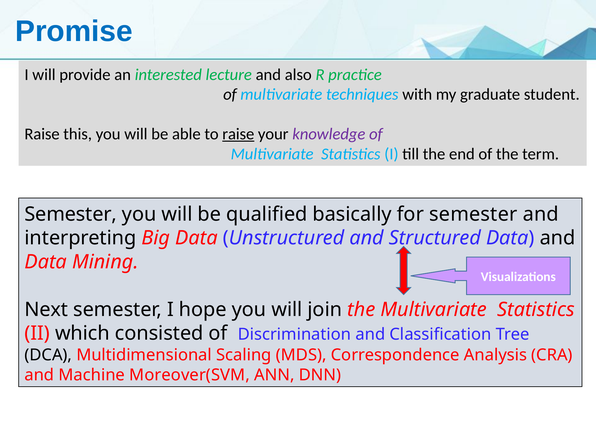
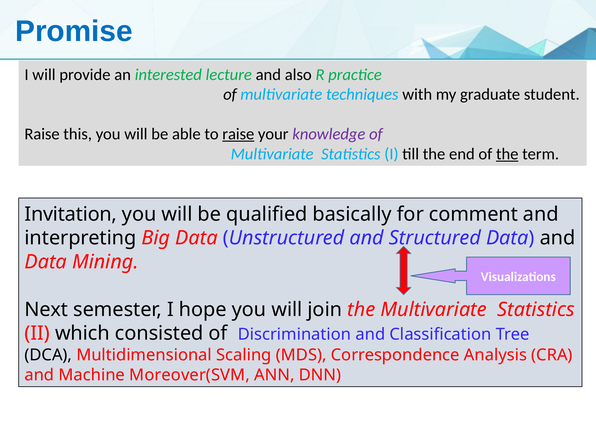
the underline: none -> present (507, 154)
Semester: Semester -> Invitation (71, 214)
for semester: semester -> comment (473, 214)
